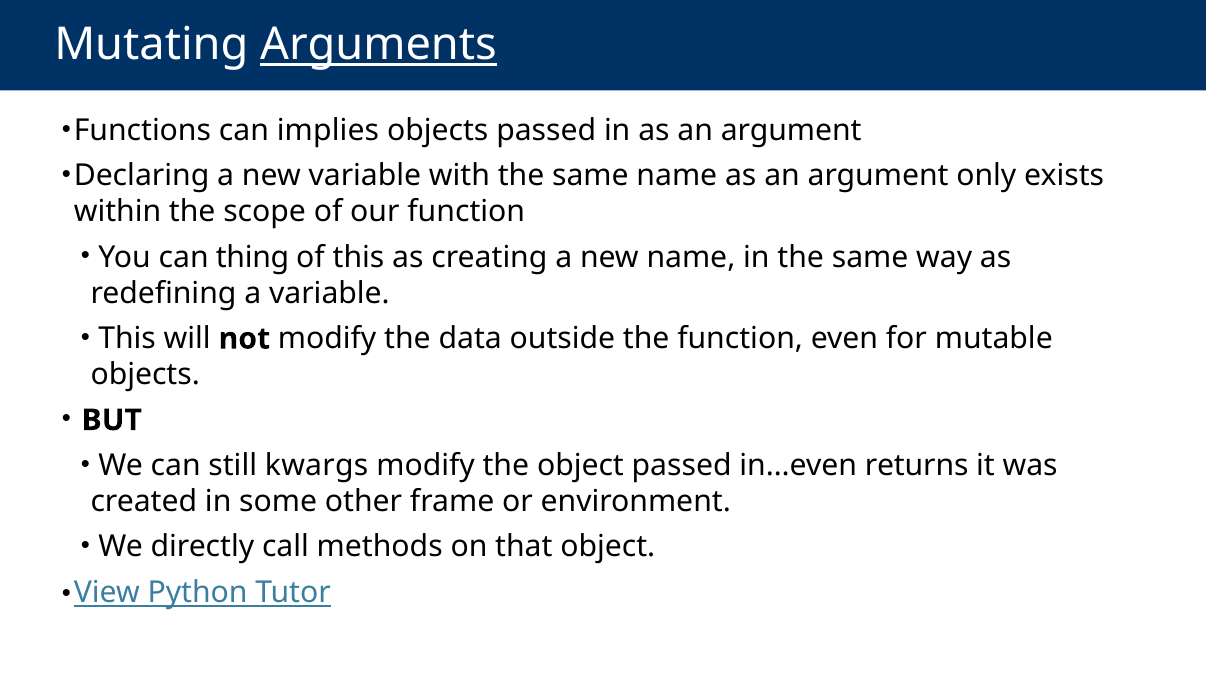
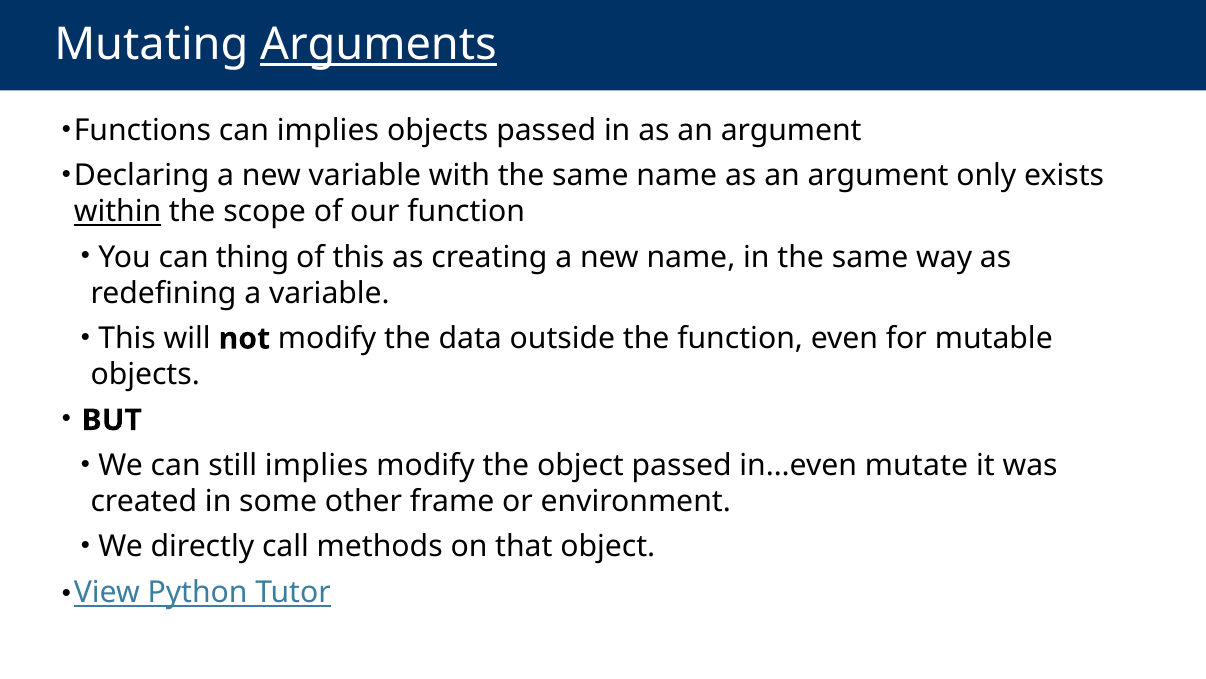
within underline: none -> present (117, 212)
still kwargs: kwargs -> implies (317, 465)
returns: returns -> mutate (917, 465)
